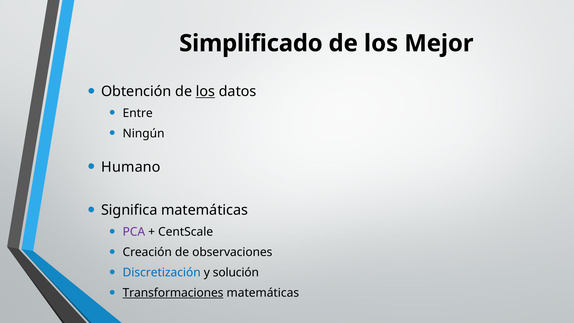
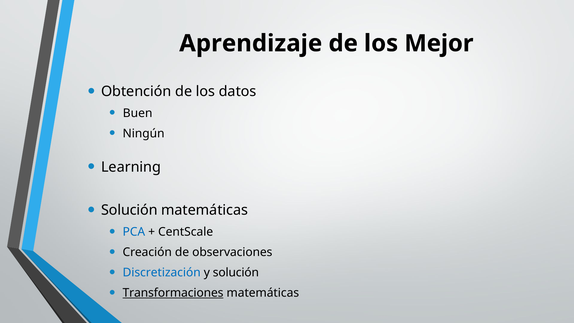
Simplificado: Simplificado -> Aprendizaje (251, 43)
los underline: present -> none (205, 91)
Entre: Entre -> Buen (138, 113)
Humano: Humano -> Learning (131, 167)
Significa: Significa -> Solución (129, 210)
PCA colour: purple -> blue (134, 232)
